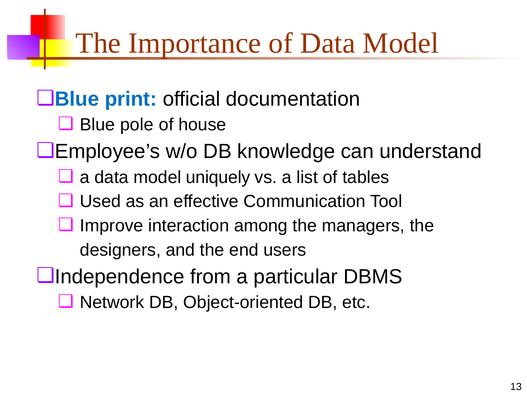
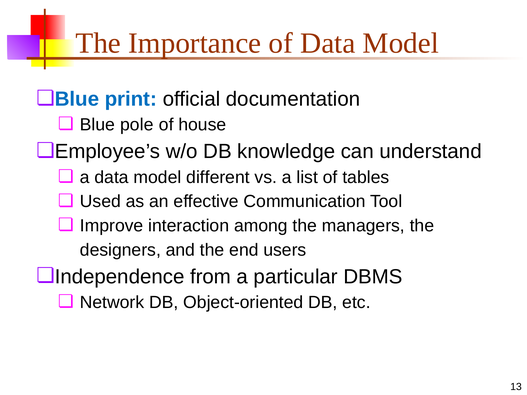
uniquely: uniquely -> different (218, 177)
